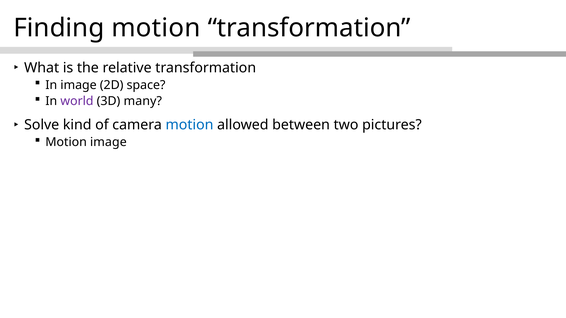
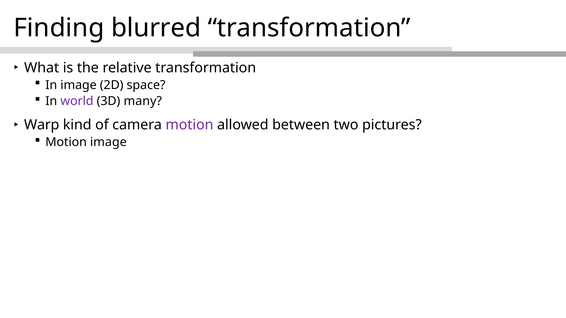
Finding motion: motion -> blurred (156, 28)
Solve: Solve -> Warp (42, 125)
motion colour: blue -> purple (189, 125)
